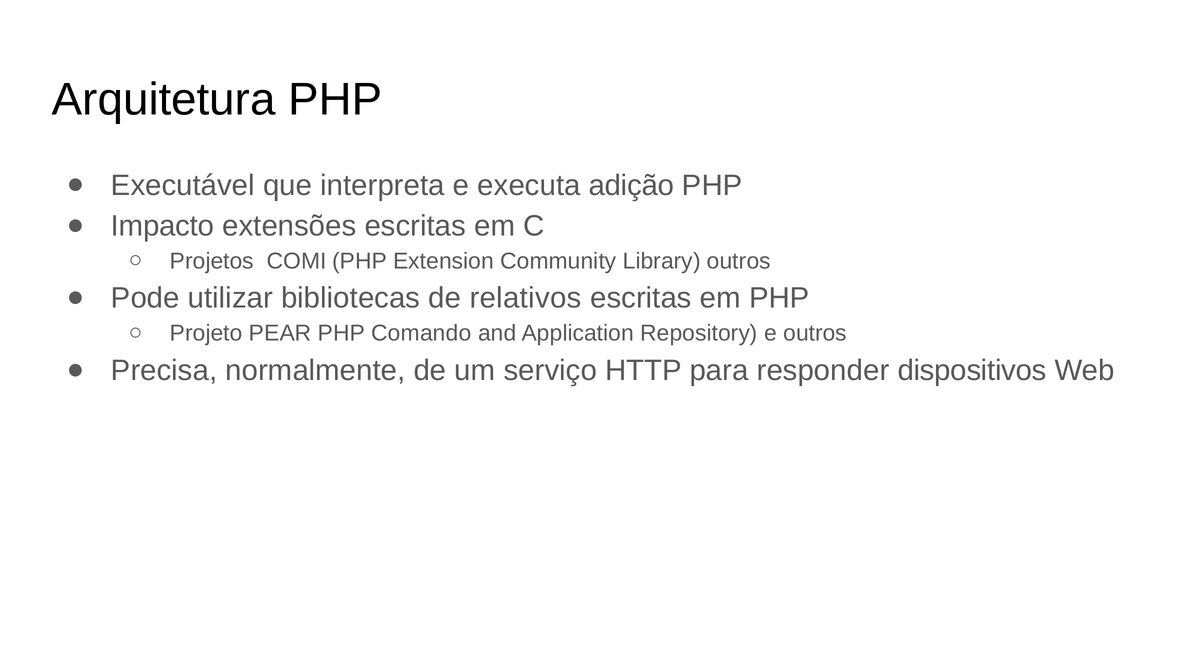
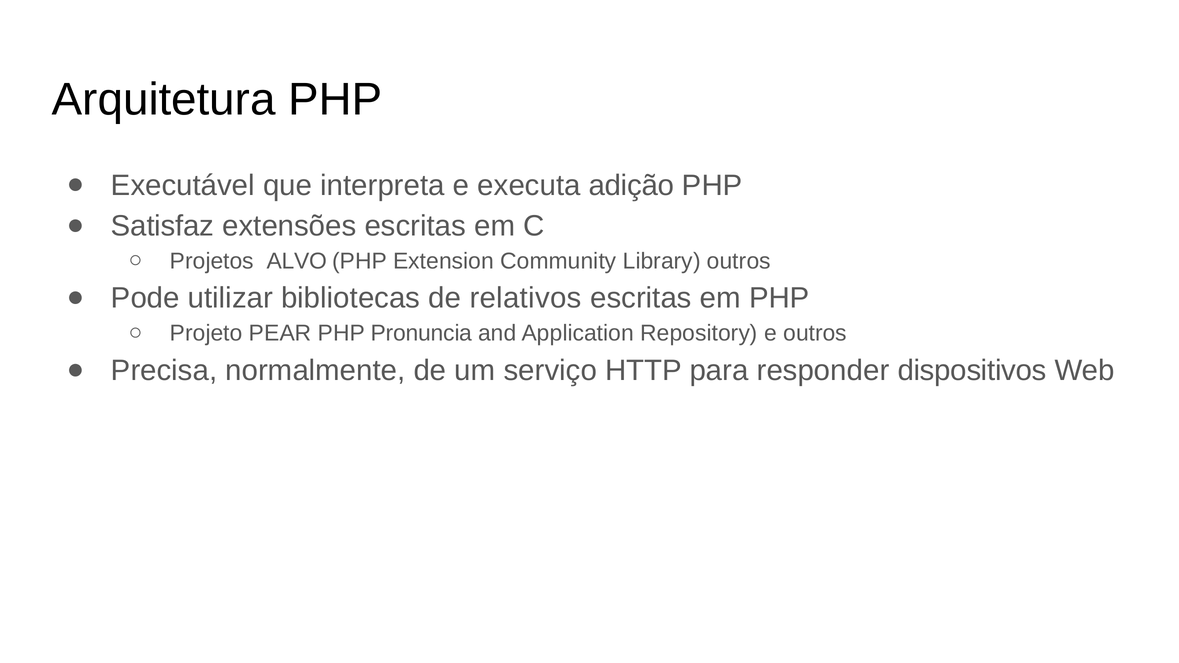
Impacto: Impacto -> Satisfaz (163, 226)
COMI: COMI -> ALVO (297, 261)
Comando: Comando -> Pronuncia (422, 333)
